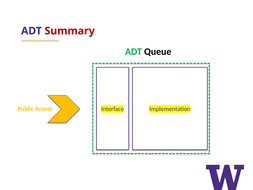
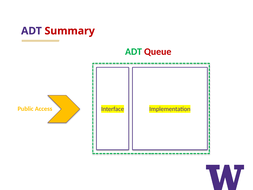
Queue colour: black -> red (158, 52)
